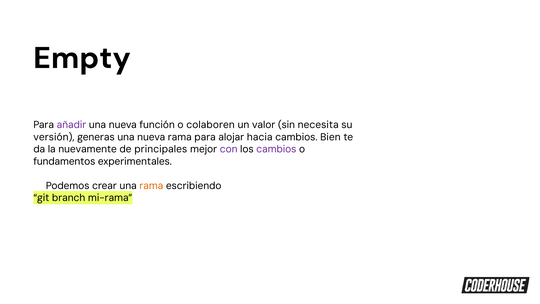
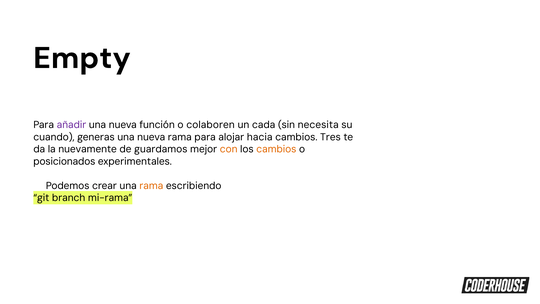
valor: valor -> cada (264, 125)
versión: versión -> cuando (54, 137)
Bien: Bien -> Tres (330, 137)
principales: principales -> guardamos (161, 149)
con colour: purple -> orange (229, 149)
cambios colour: purple -> orange (276, 149)
fundamentos: fundamentos -> posicionados (64, 161)
